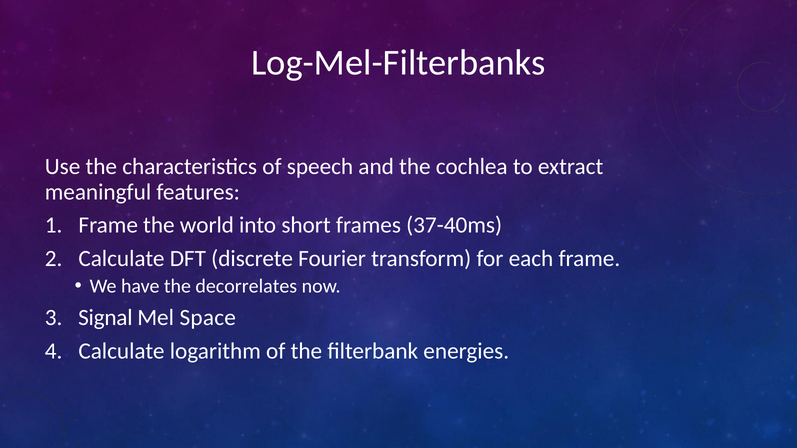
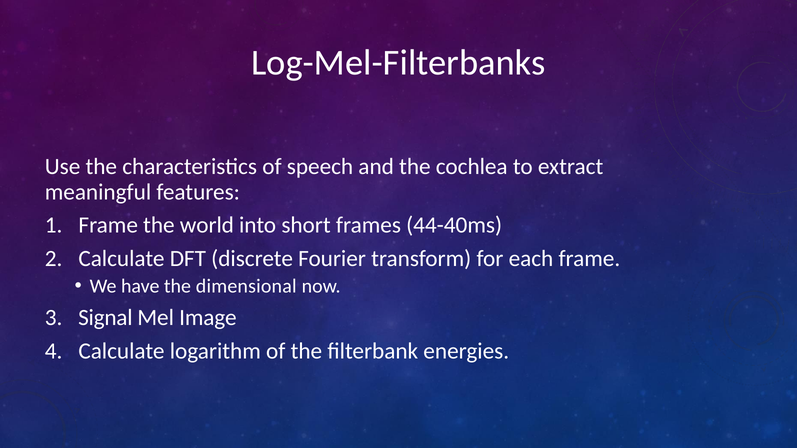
37-40ms: 37-40ms -> 44-40ms (454, 225)
decorrelates: decorrelates -> dimensional (246, 286)
Space: Space -> Image (208, 318)
